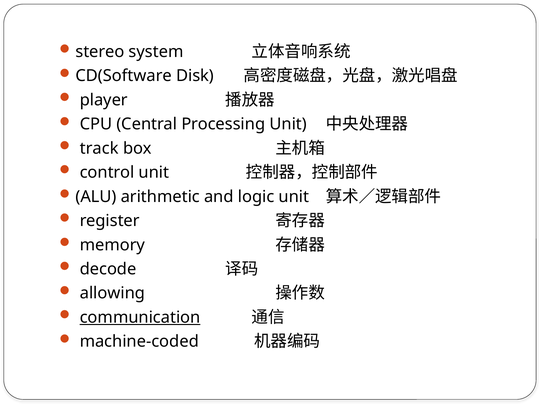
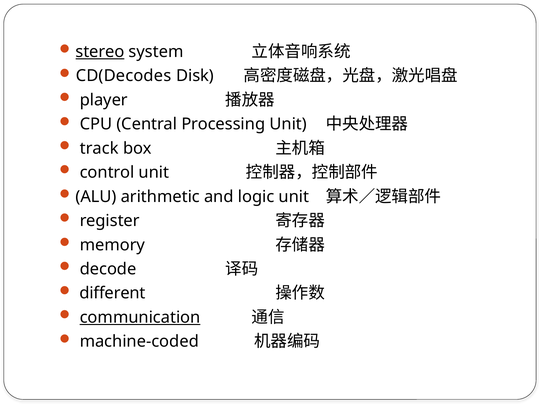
stereo underline: none -> present (100, 52)
CD(Software: CD(Software -> CD(Decodes (124, 76)
allowing: allowing -> different (113, 293)
